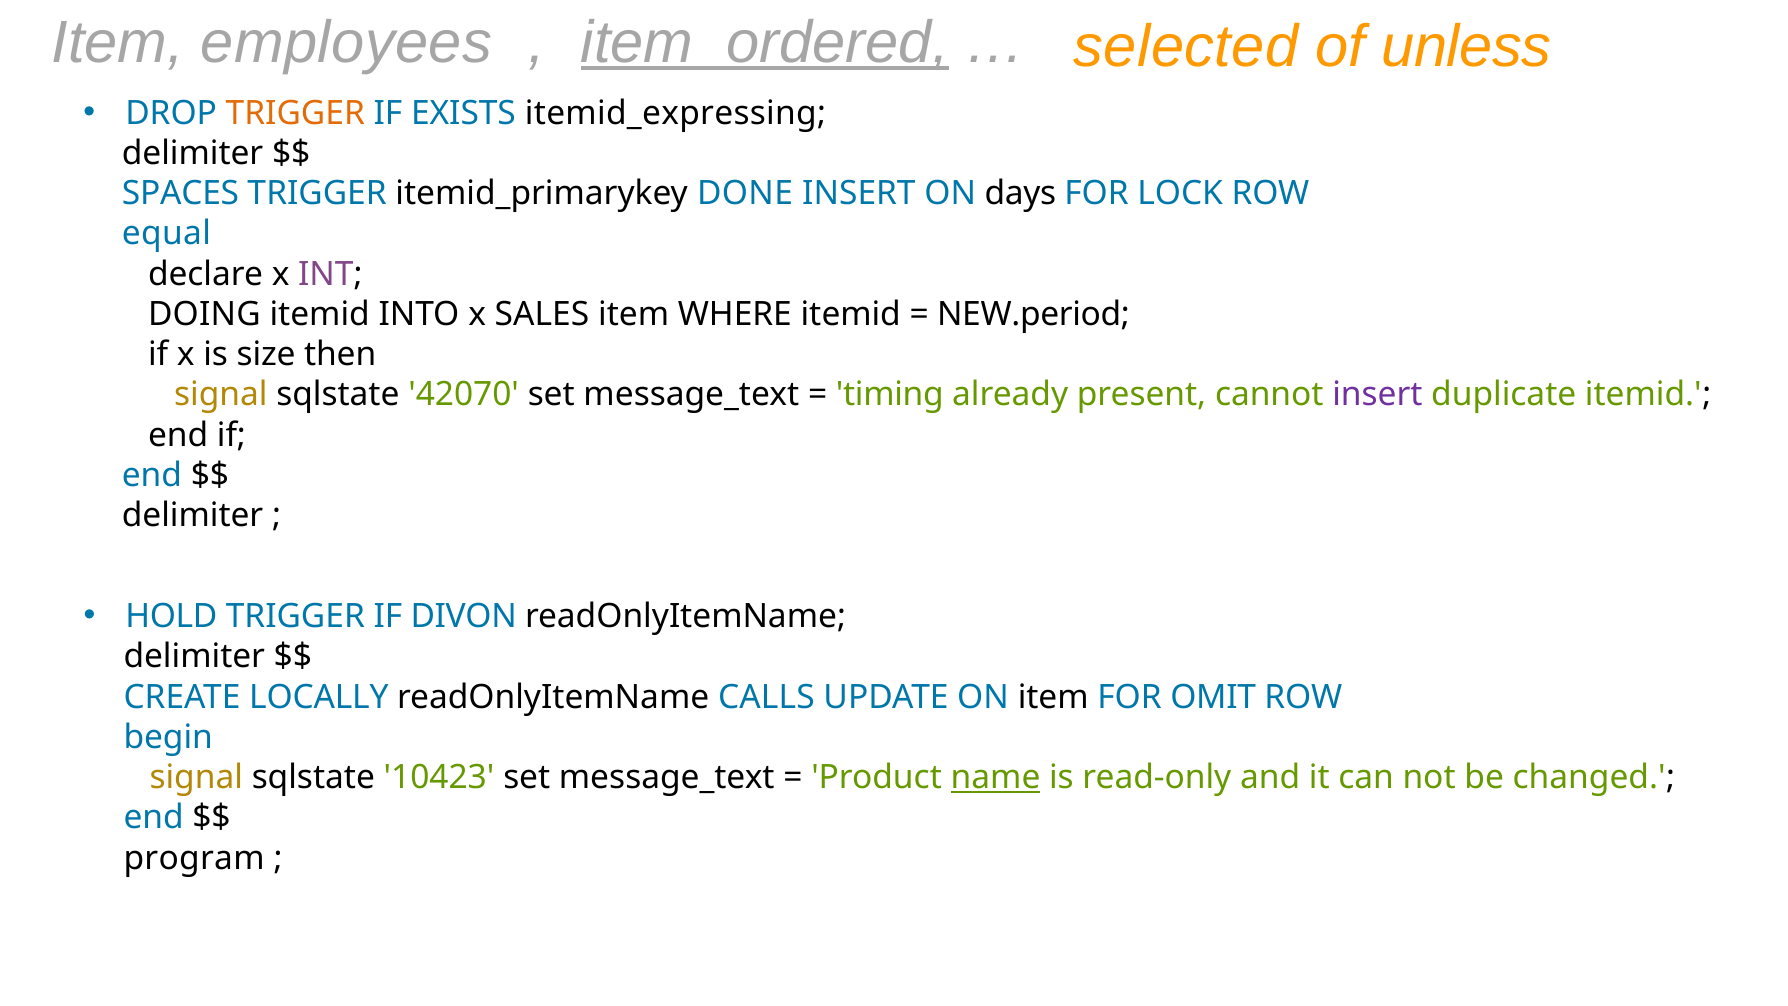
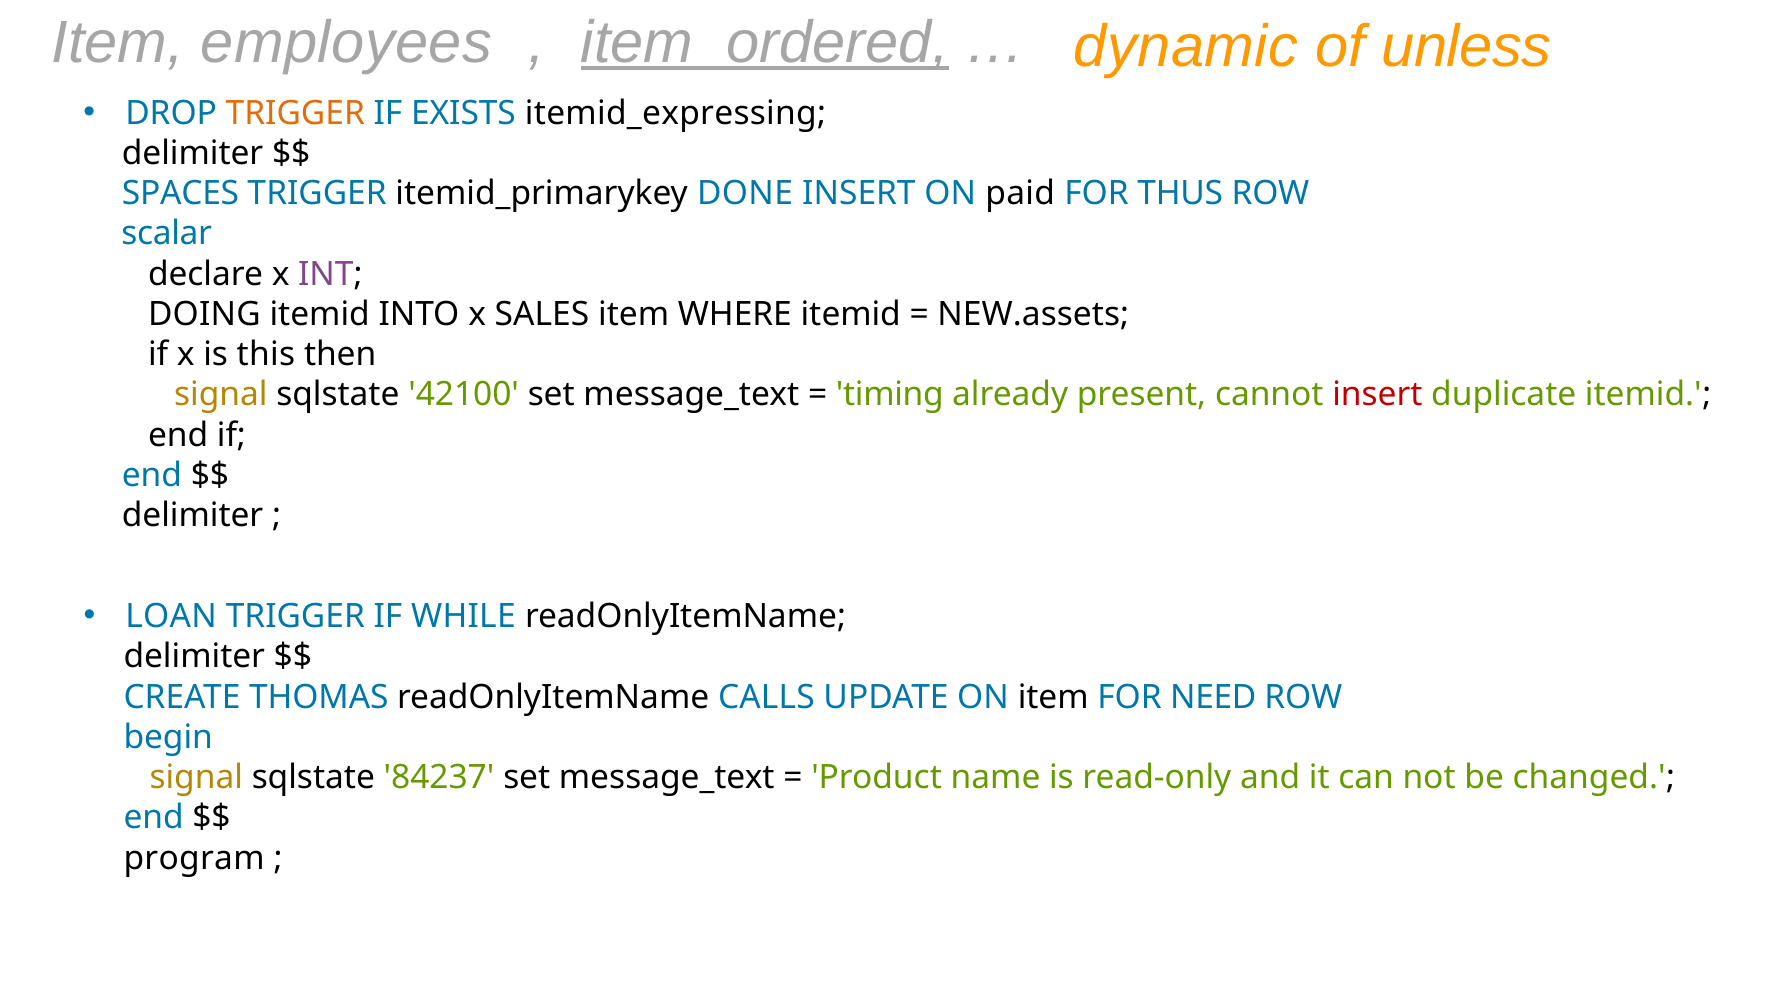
selected: selected -> dynamic (1186, 47)
days: days -> paid (1020, 194)
LOCK: LOCK -> THUS (1180, 194)
equal: equal -> scalar (167, 234)
NEW.period: NEW.period -> NEW.assets (1033, 314)
size: size -> this (266, 354)
42070: 42070 -> 42100 (464, 395)
insert colour: purple -> red (1377, 395)
HOLD: HOLD -> LOAN (171, 616)
DIVON: DIVON -> WHILE (463, 616)
LOCALLY: LOCALLY -> THOMAS (319, 697)
OMIT: OMIT -> NEED (1213, 697)
10423: 10423 -> 84237 (439, 777)
name underline: present -> none (996, 777)
